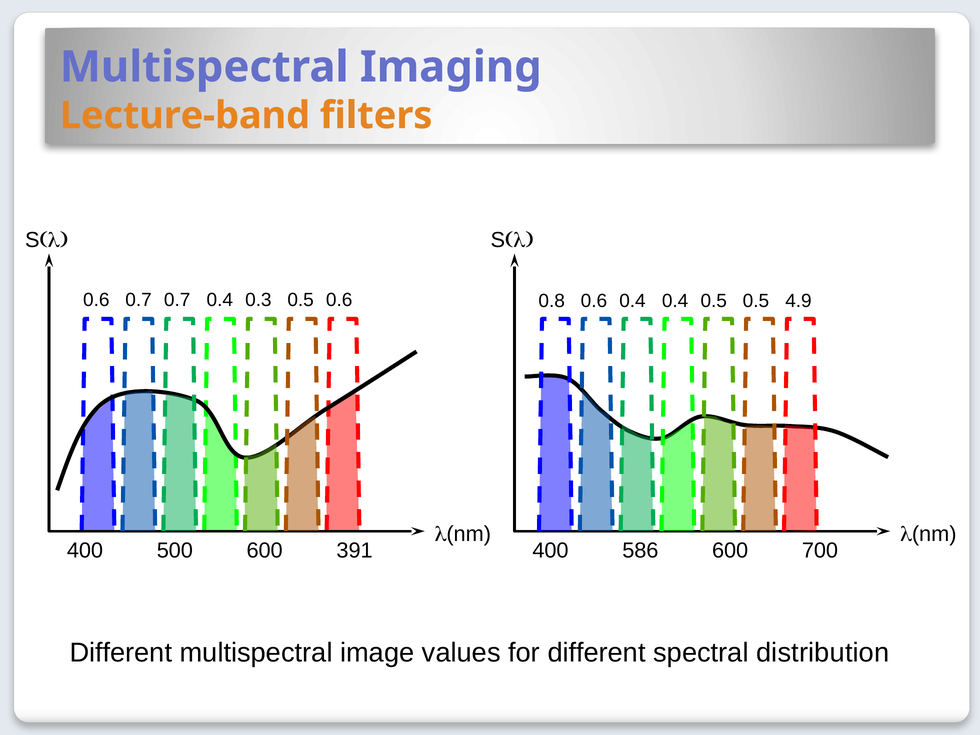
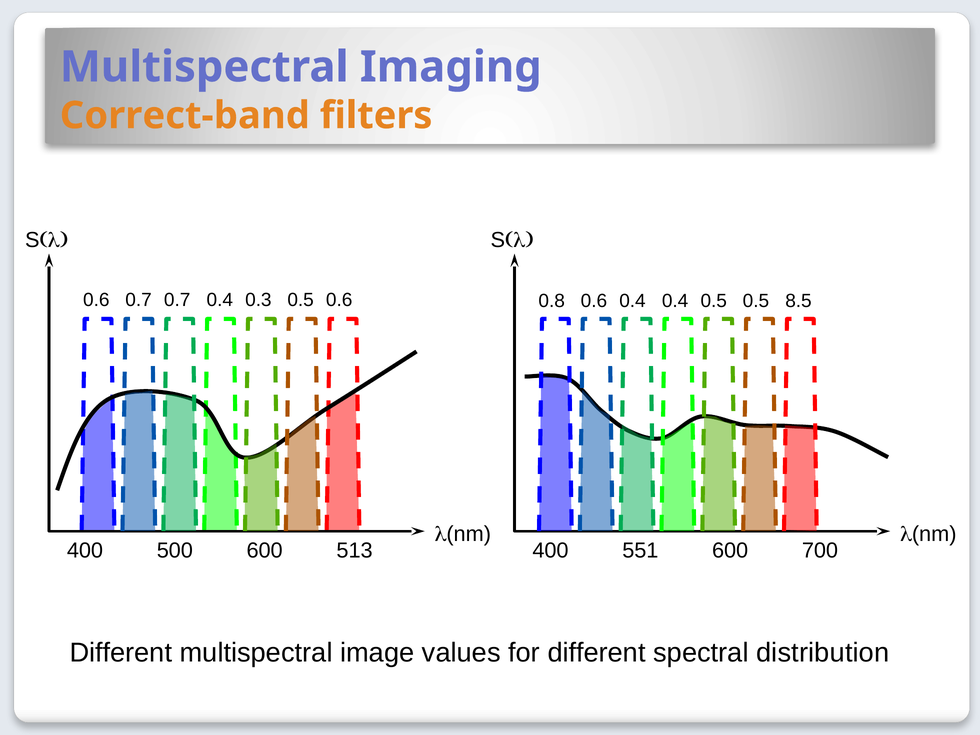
Lecture-band: Lecture-band -> Correct-band (185, 116)
4.9: 4.9 -> 8.5 (798, 301)
391: 391 -> 513 (355, 551)
586: 586 -> 551 (640, 551)
